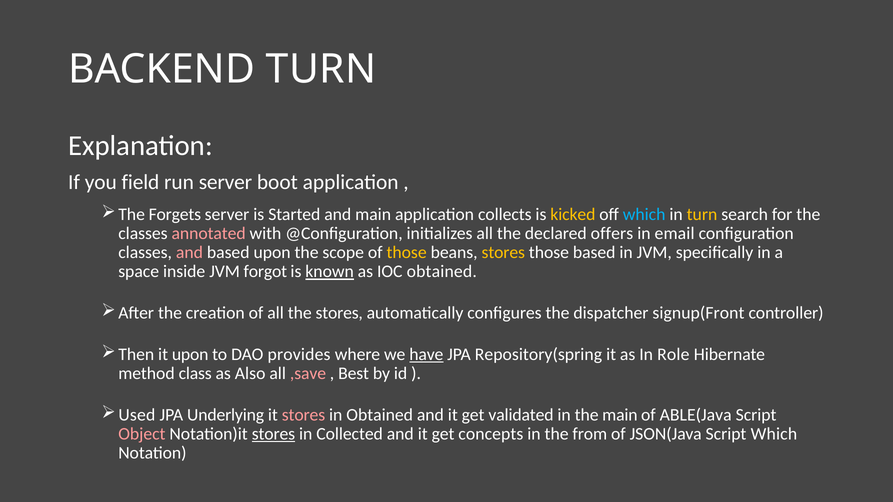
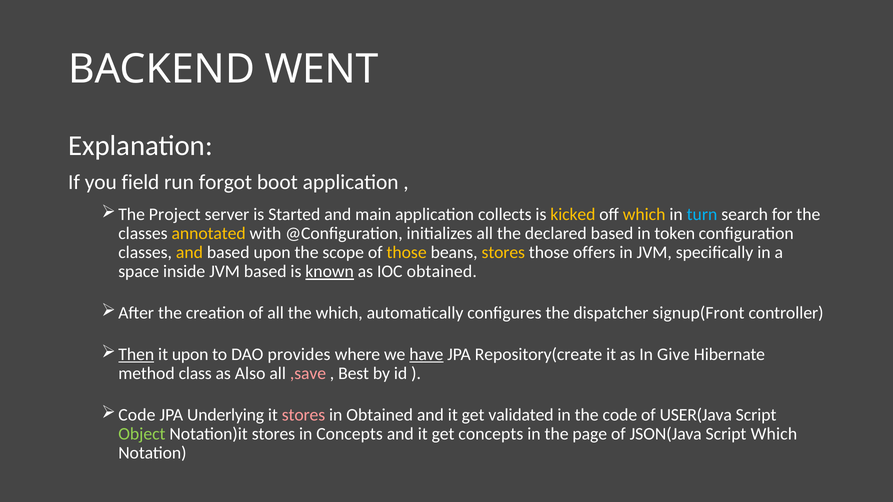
BACKEND TURN: TURN -> WENT (322, 69)
run server: server -> forgot (225, 182)
Forgets: Forgets -> Project (175, 215)
which colour: light blue -> yellow (644, 215)
turn colour: yellow -> light blue (702, 215)
annotated colour: pink -> yellow (209, 234)
declared offers: offers -> based (612, 234)
email: email -> token (675, 234)
and colour: pink -> yellow (189, 253)
those based: based -> offers (594, 253)
JVM forgot: forgot -> based (265, 272)
the stores: stores -> which (339, 313)
Then underline: none -> present (136, 355)
Repository(spring: Repository(spring -> Repository(create (538, 355)
Role: Role -> Give (673, 355)
Used: Used -> Code (137, 415)
the main: main -> code (620, 415)
ABLE(Java: ABLE(Java -> USER(Java (696, 415)
Object colour: pink -> light green (142, 434)
stores underline: present -> none (273, 434)
in Collected: Collected -> Concepts (350, 434)
from: from -> page (590, 434)
